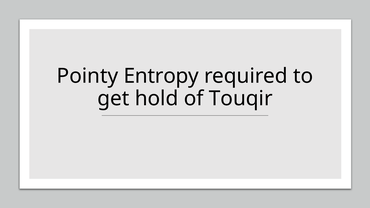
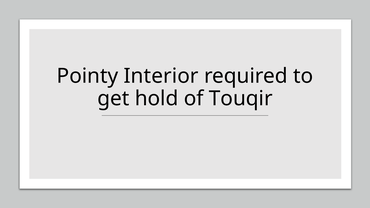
Entropy: Entropy -> Interior (161, 76)
